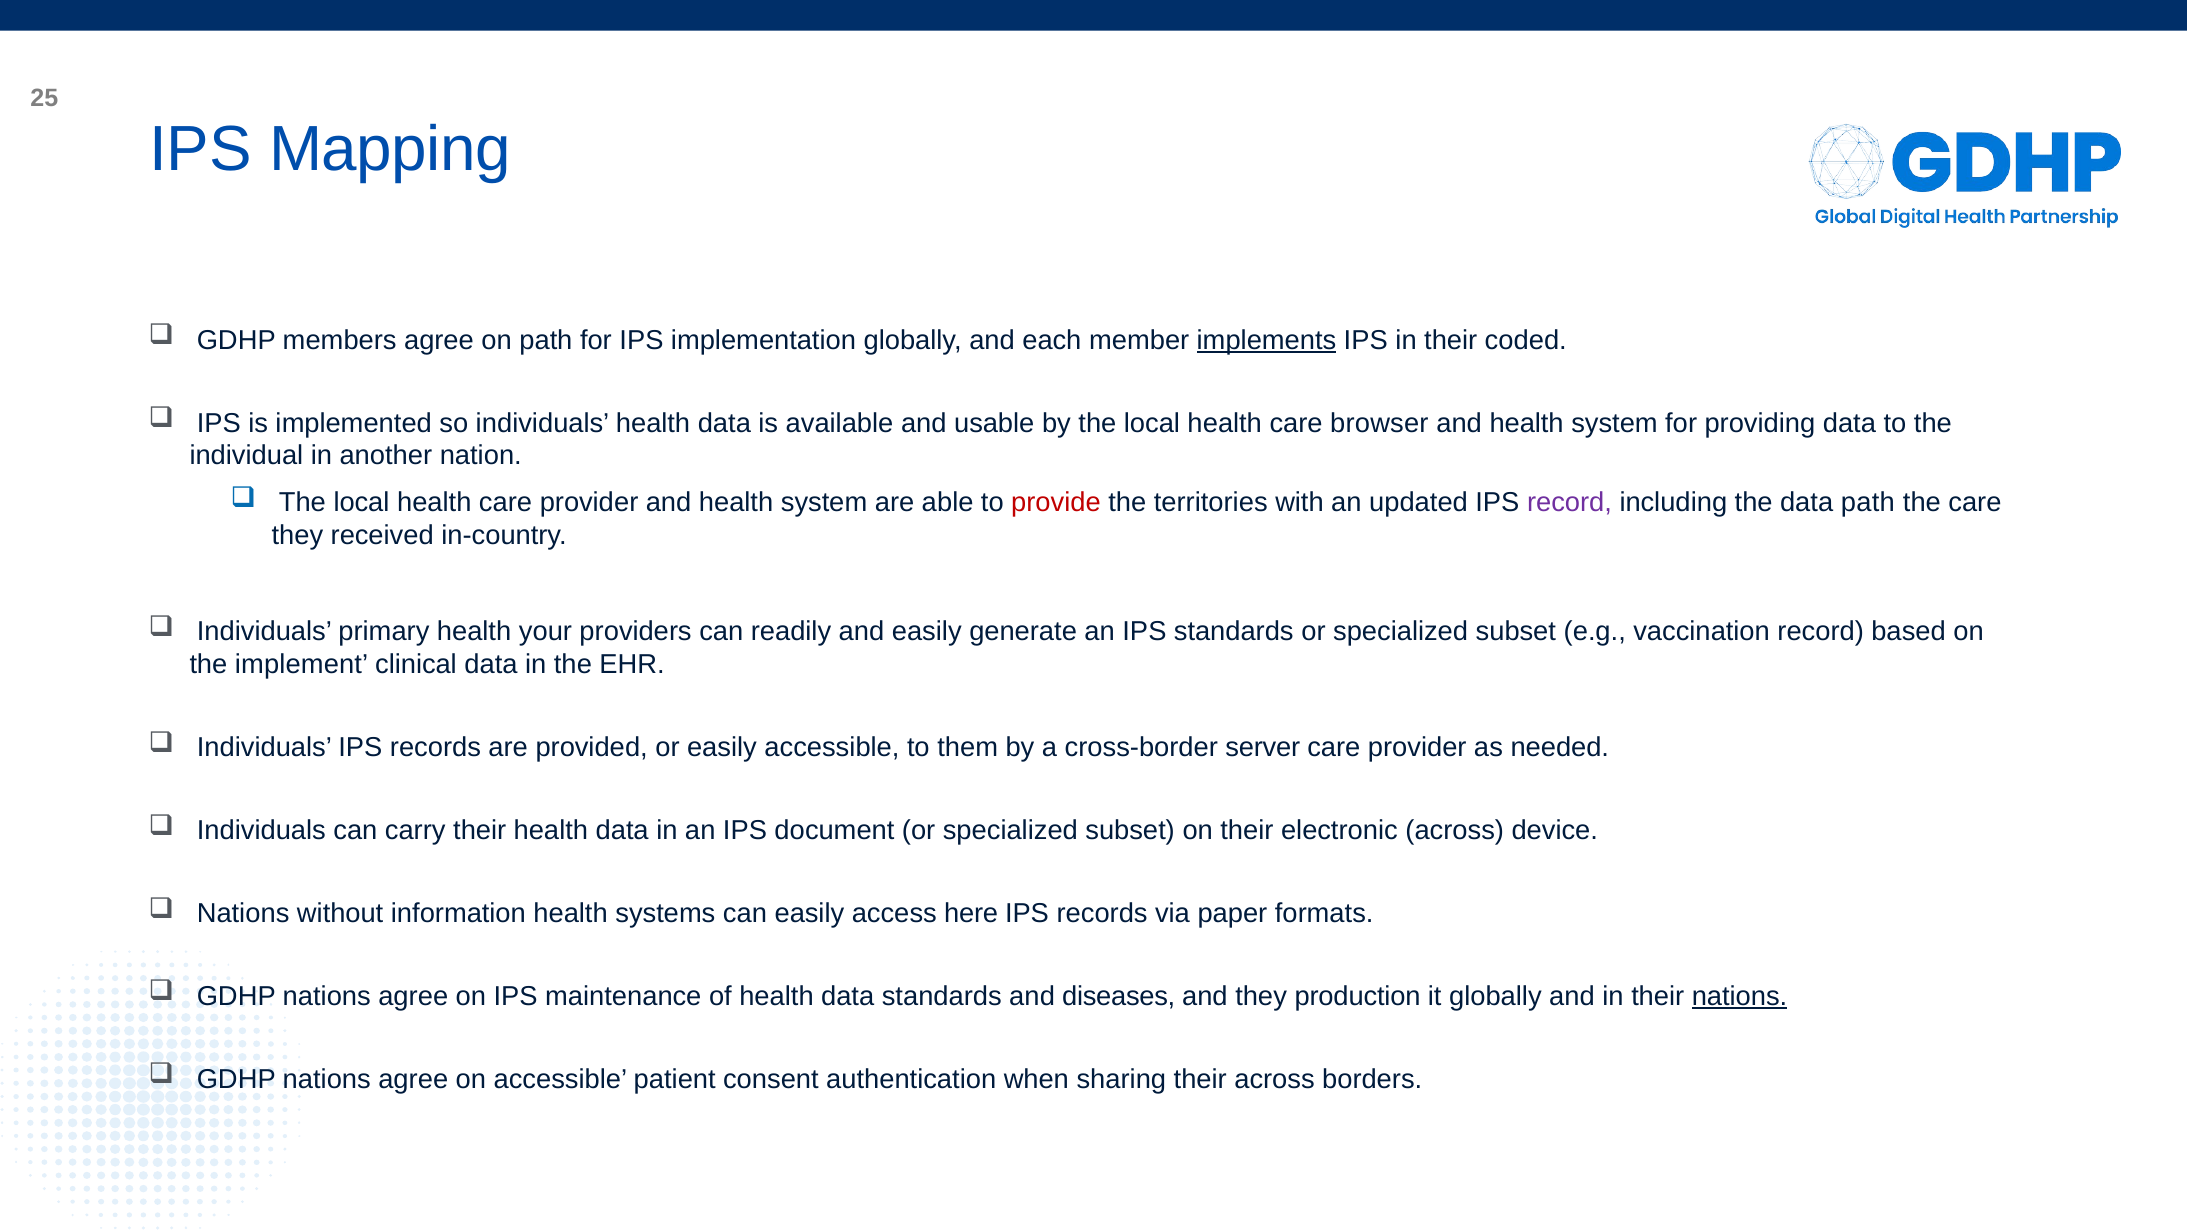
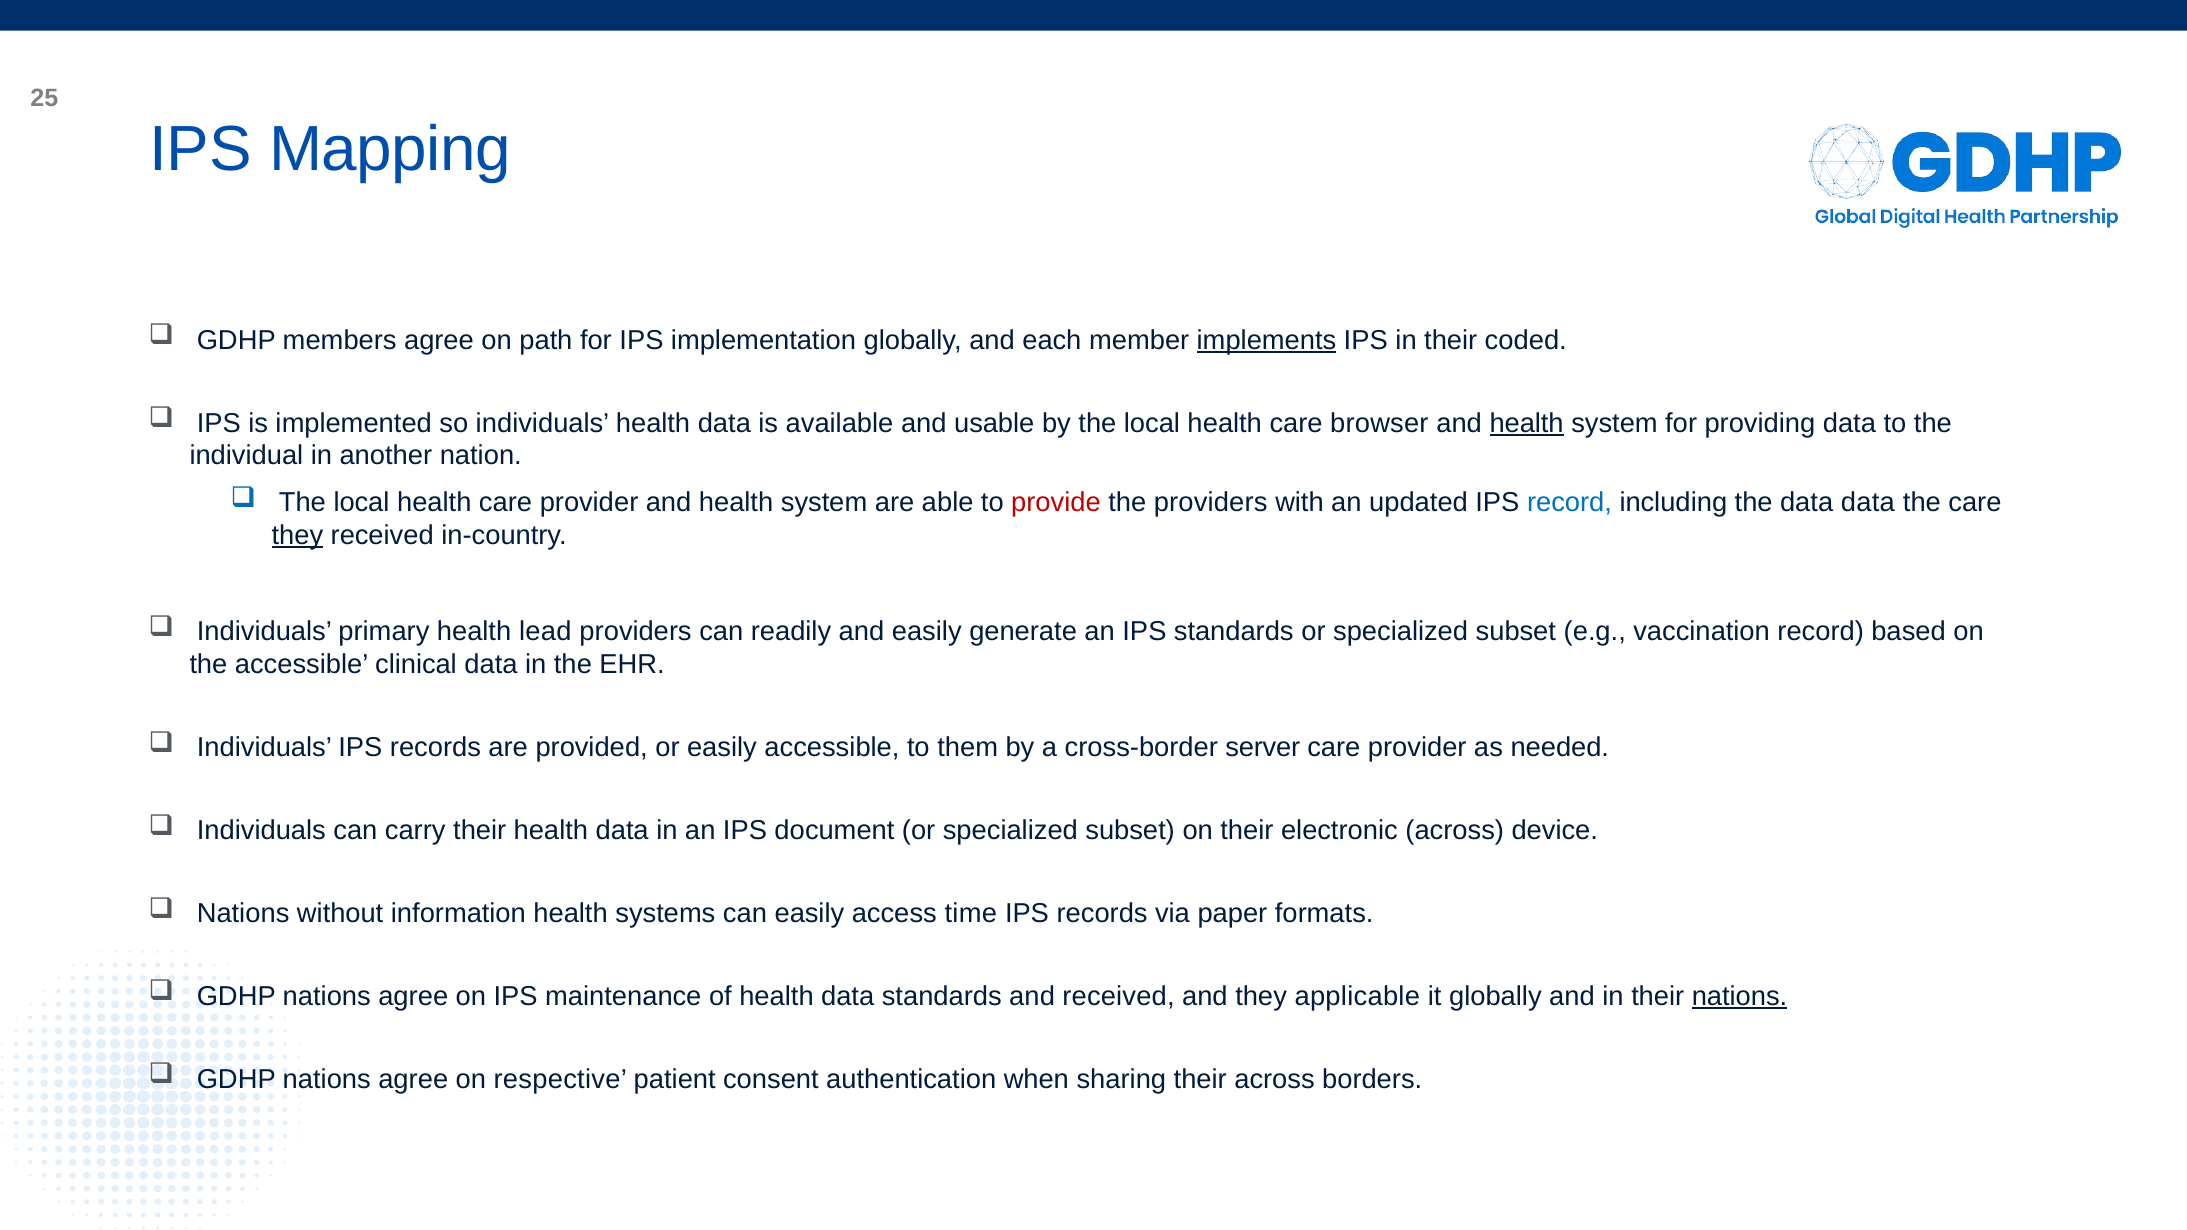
health underline: none -> present (1527, 423)
the territories: territories -> providers (1211, 502)
record colour: purple -> blue (1569, 502)
data path: path -> data (1868, 502)
they underline: none -> present (297, 535)
your: your -> lead (545, 632)
the implement: implement -> accessible (302, 665)
here: here -> time (971, 913)
and diseases: diseases -> received (1118, 996)
production: production -> applicable (1357, 996)
on accessible: accessible -> respective (560, 1079)
